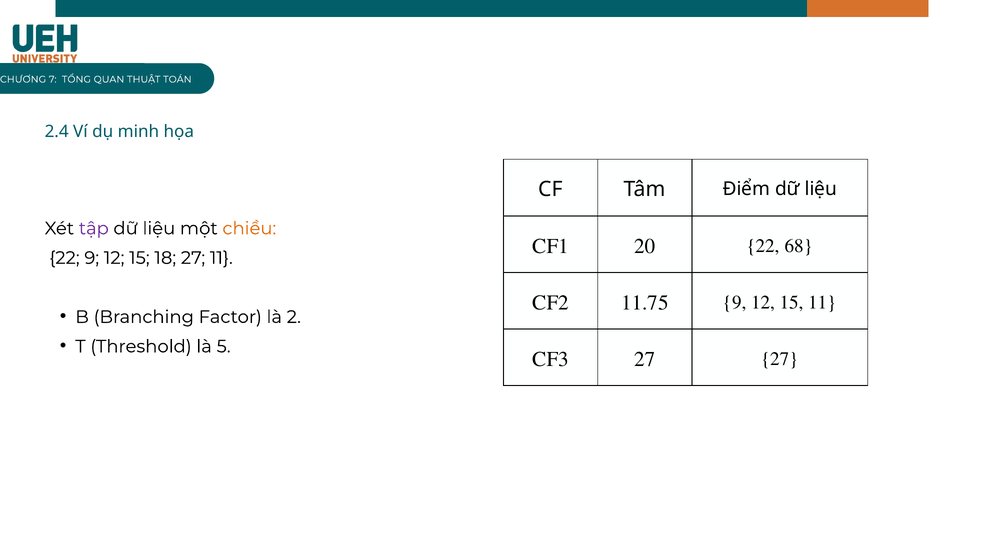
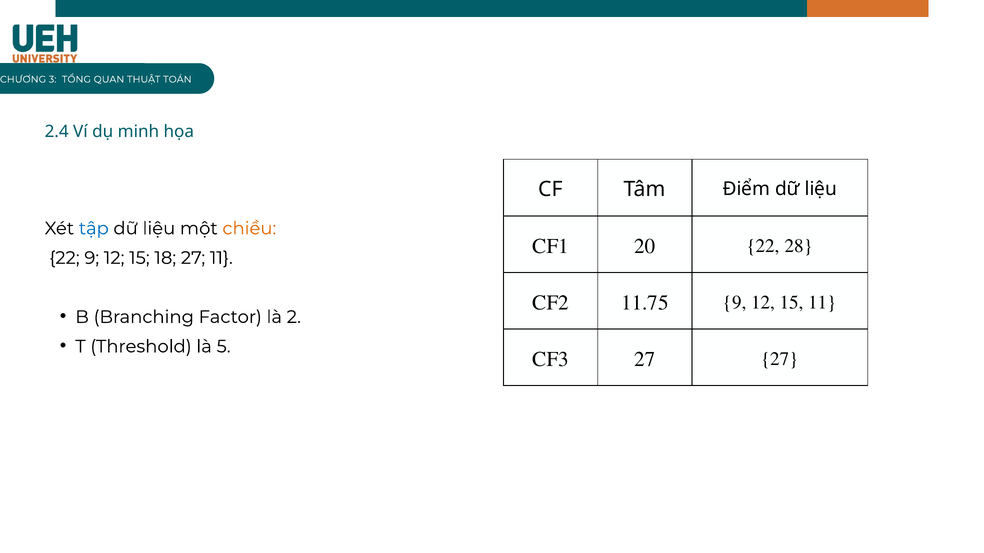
7: 7 -> 3 (53, 79)
tập colour: purple -> blue (94, 229)
68: 68 -> 28 (799, 246)
